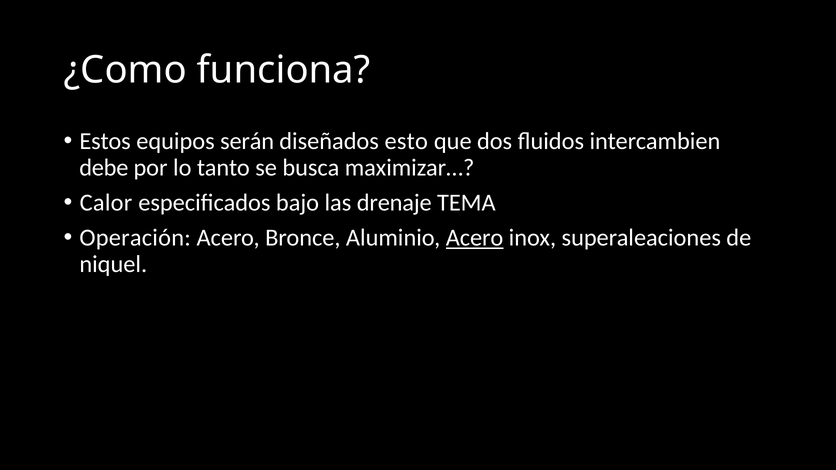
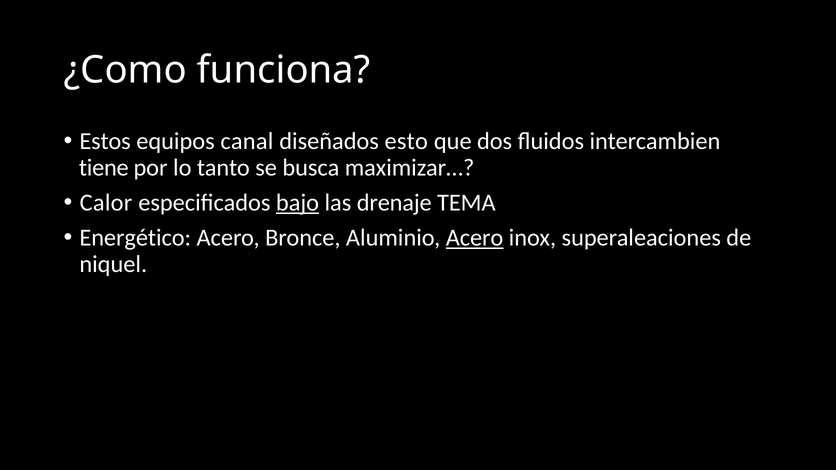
serán: serán -> canal (247, 141)
debe: debe -> tiene (104, 168)
bajo underline: none -> present (298, 203)
Operación: Operación -> Energético (135, 238)
